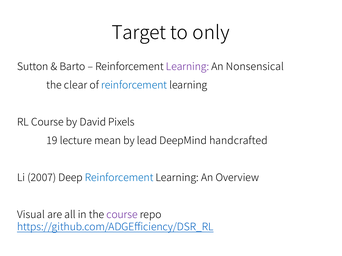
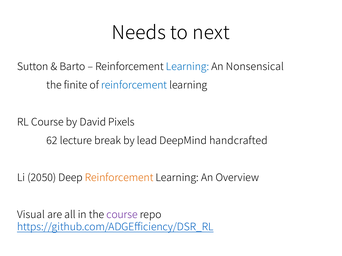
Target: Target -> Needs (139, 33)
only: only -> next (211, 33)
Learning colour: purple -> blue (188, 67)
clear: clear -> finite (76, 85)
19: 19 -> 62 (52, 141)
mean: mean -> break (108, 141)
2007: 2007 -> 2050 (42, 178)
Reinforcement colour: blue -> orange (119, 178)
